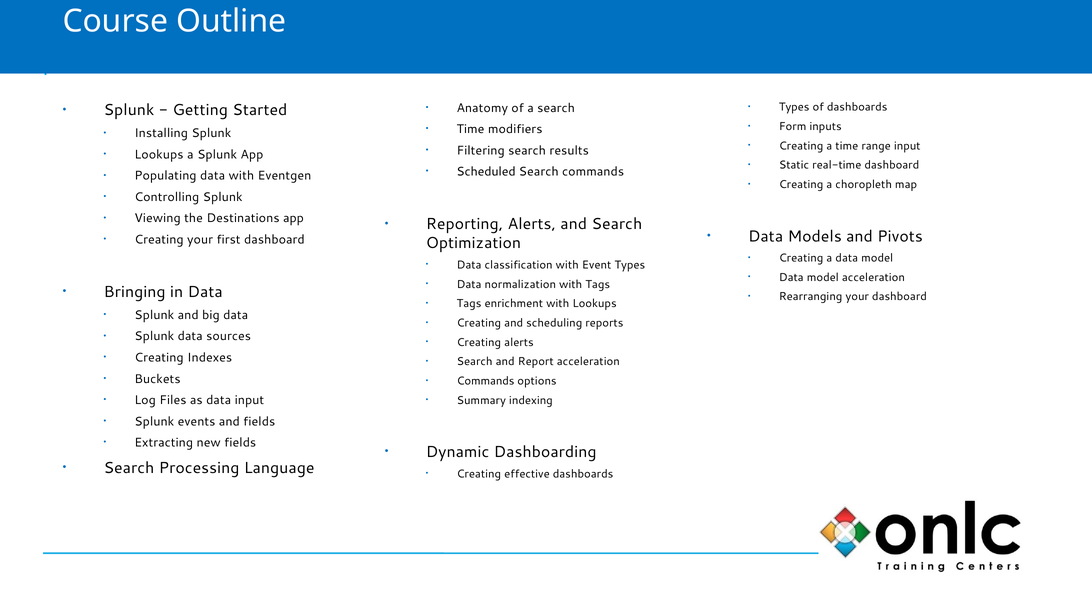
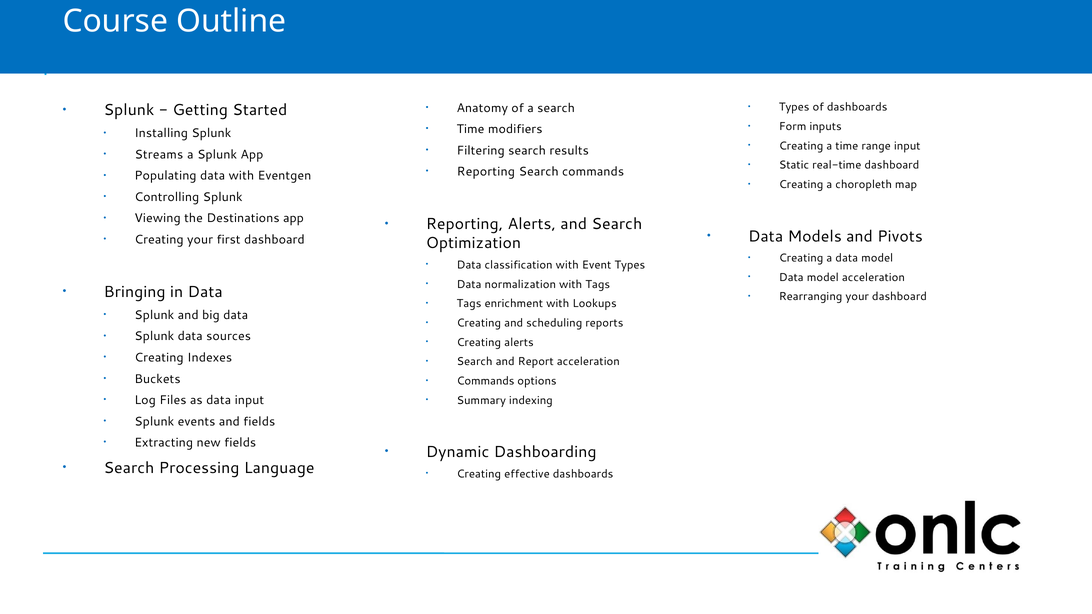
Lookups: Lookups -> Streams (159, 155)
Scheduled: Scheduled -> Reporting (486, 172)
